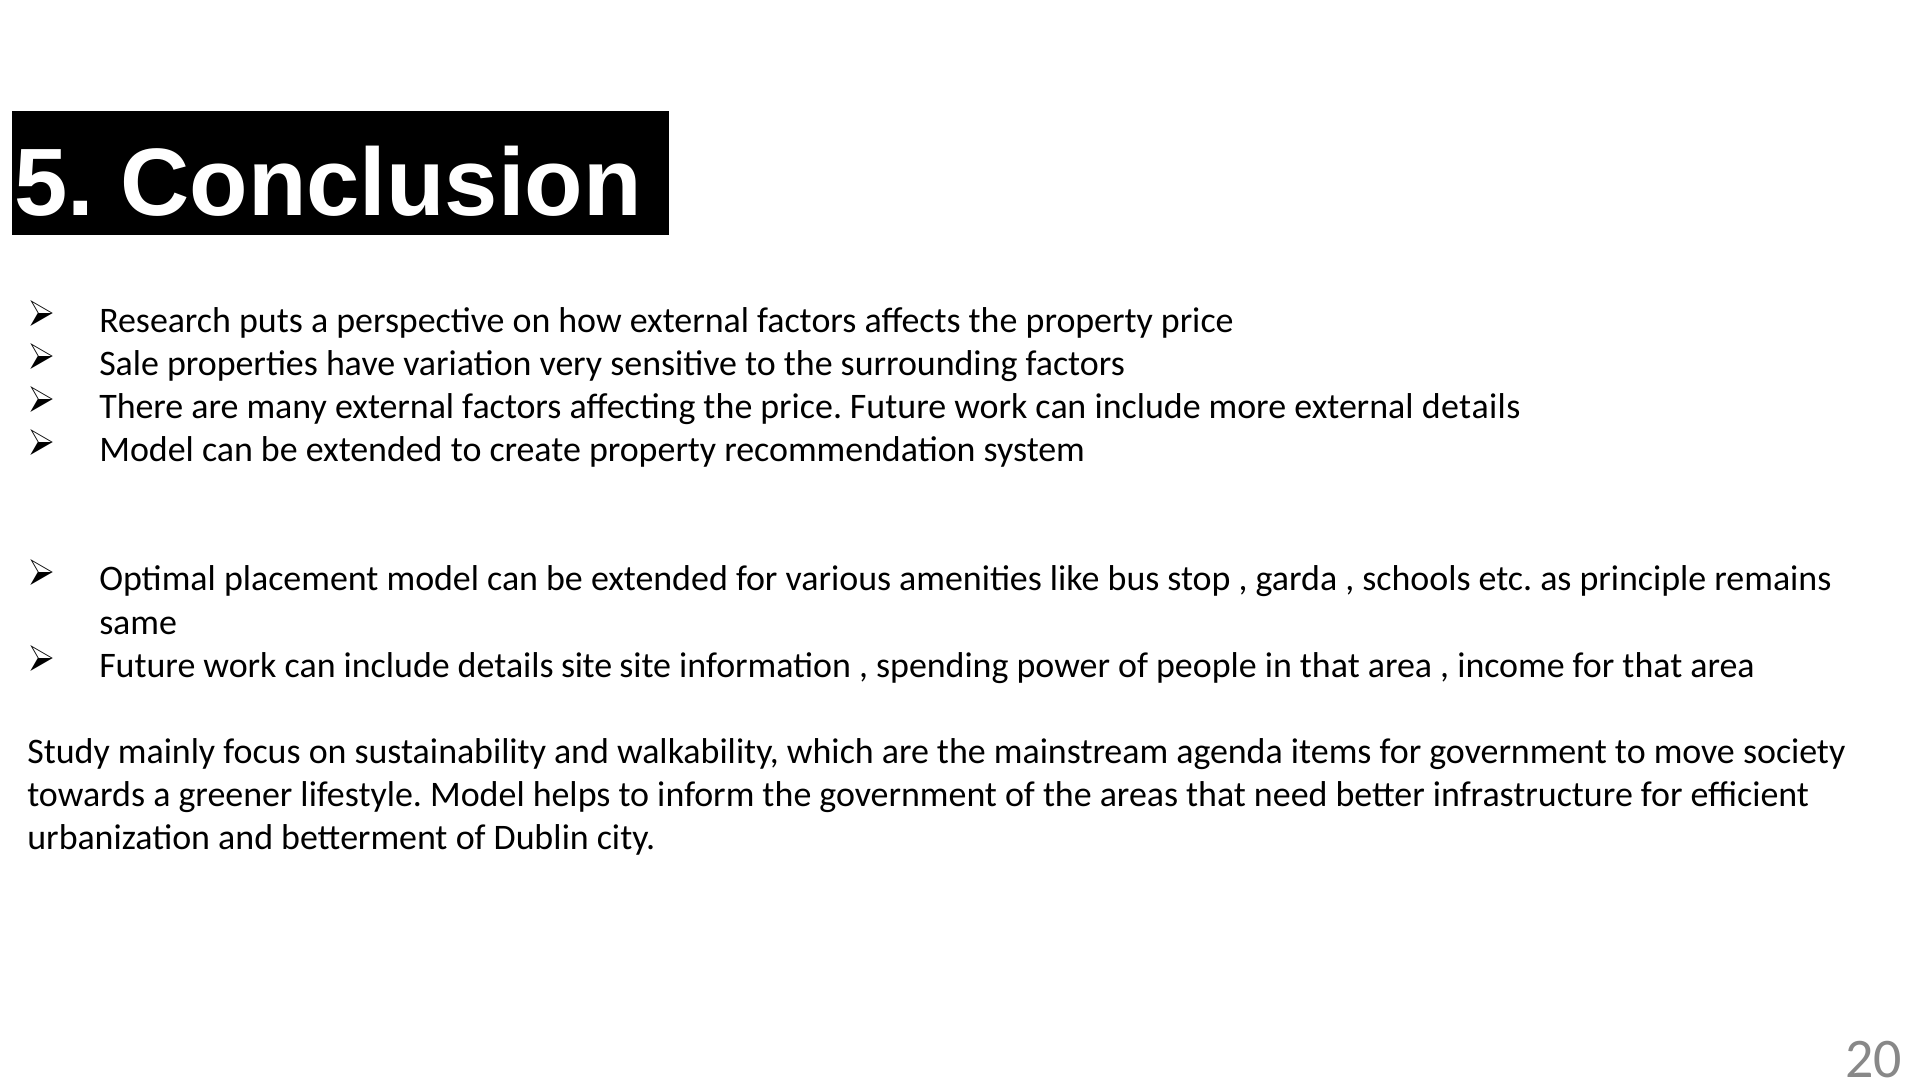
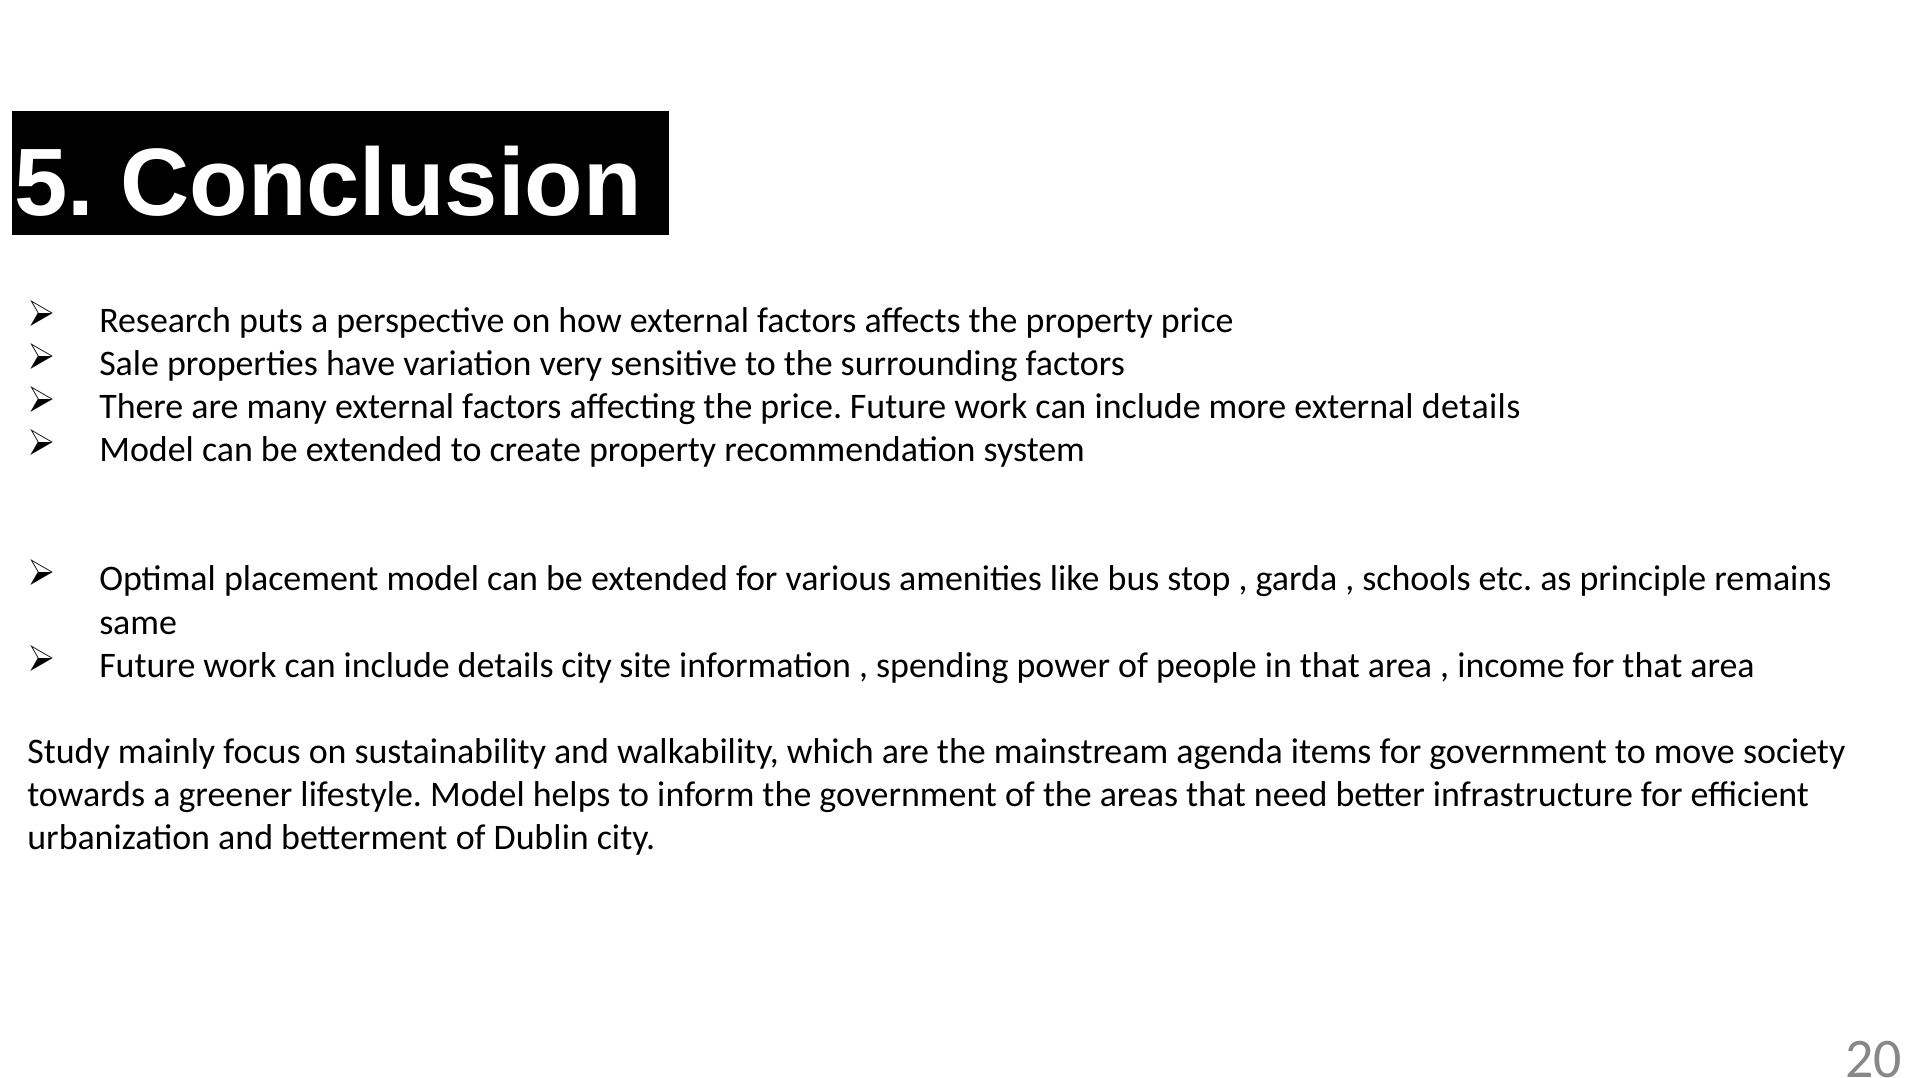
details site: site -> city (587, 665)
